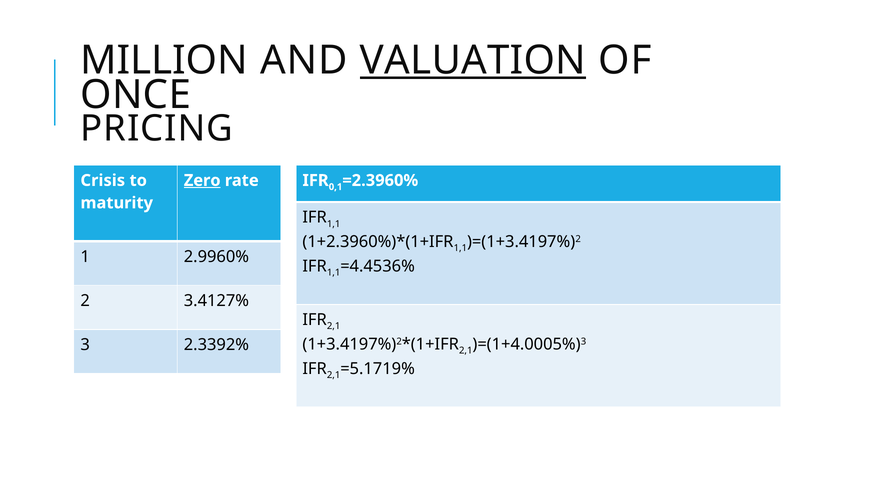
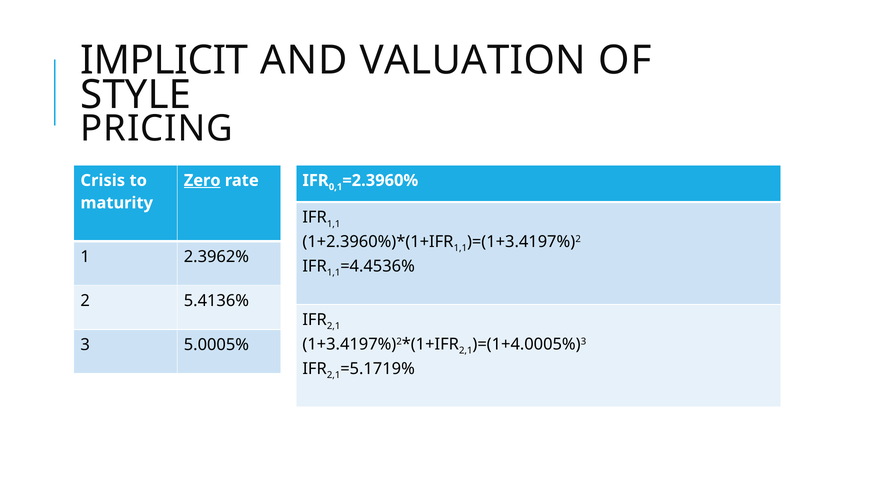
MILLION: MILLION -> IMPLICIT (164, 60)
VALUATION underline: present -> none (473, 60)
ONCE: ONCE -> STYLE (136, 95)
2.9960%: 2.9960% -> 2.3962% (216, 256)
3.4127%: 3.4127% -> 5.4136% (216, 300)
2.3392%: 2.3392% -> 5.0005% (216, 344)
